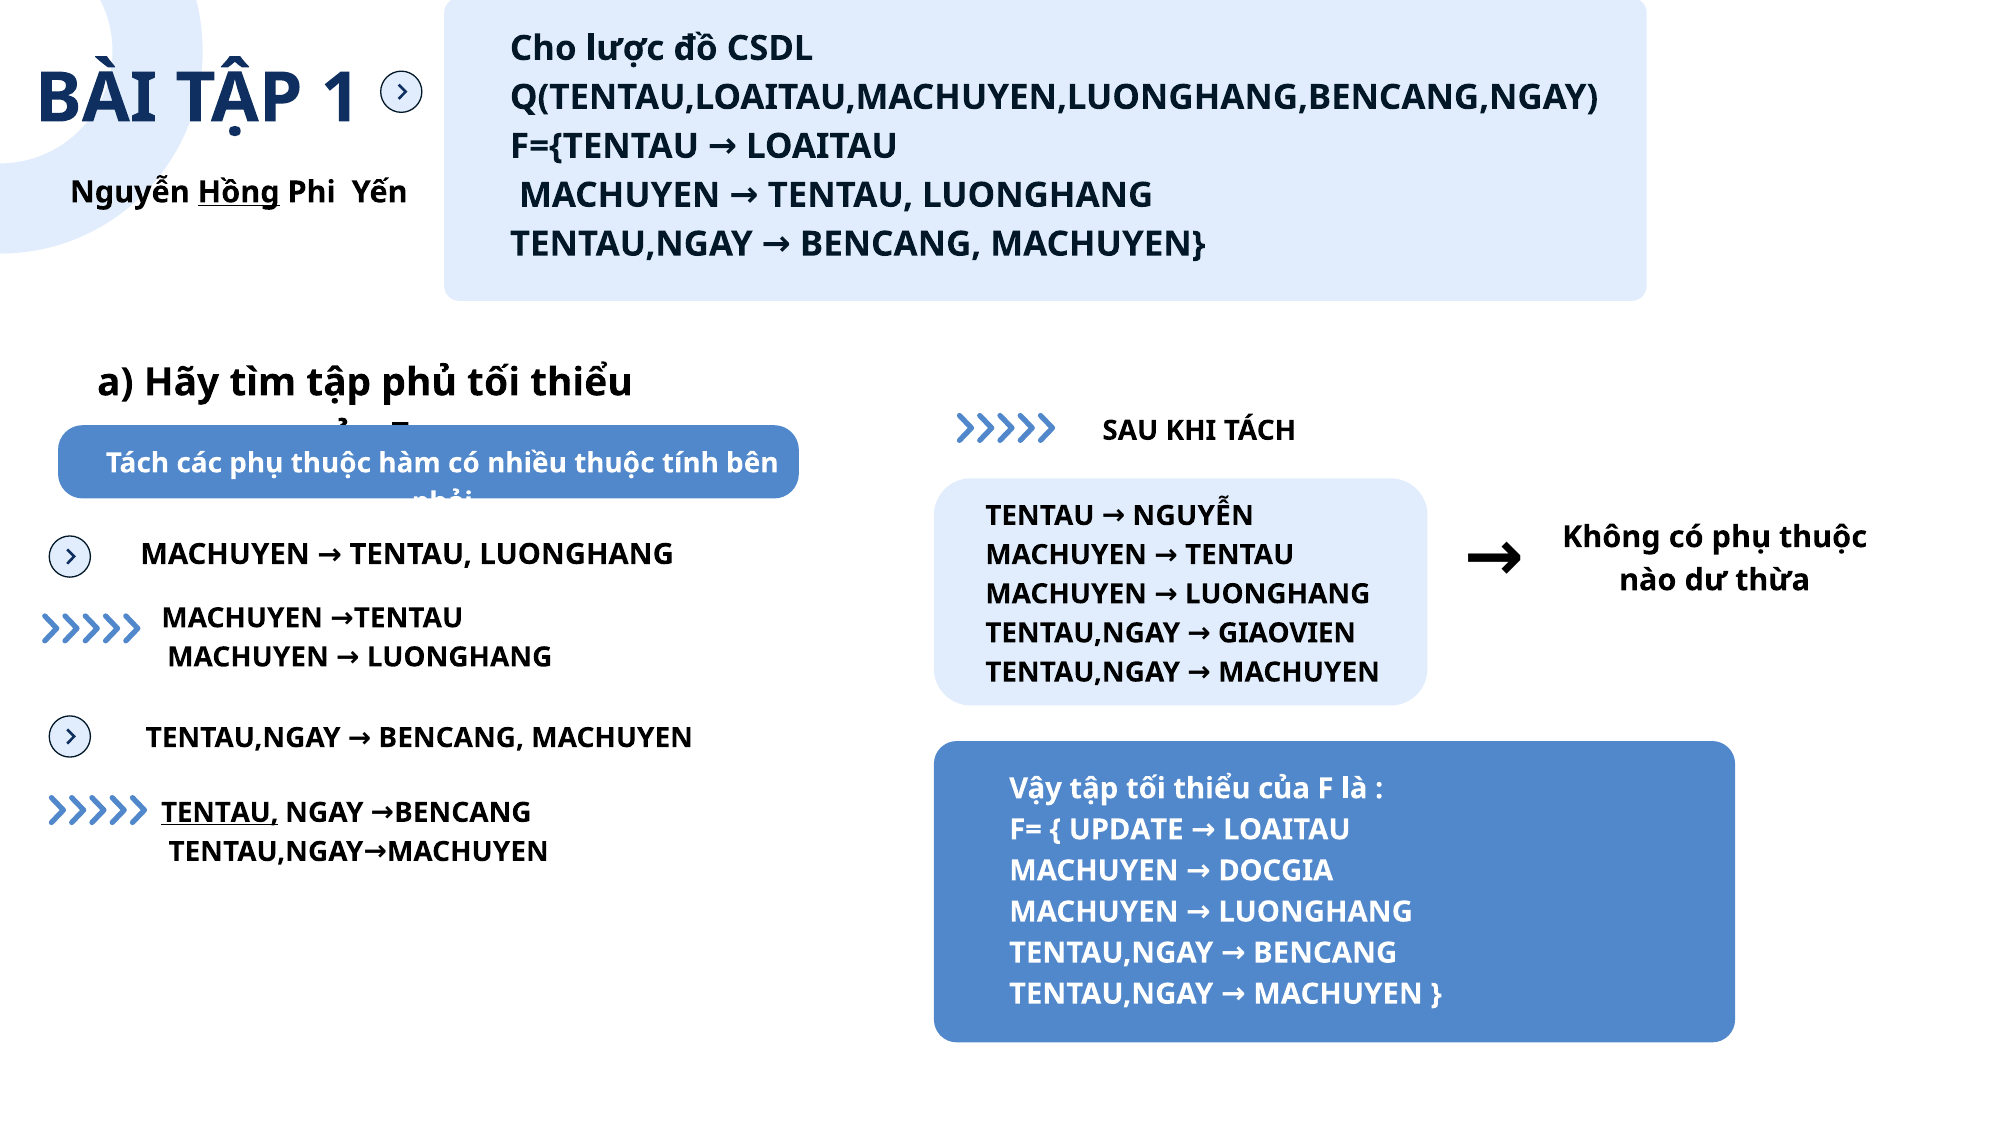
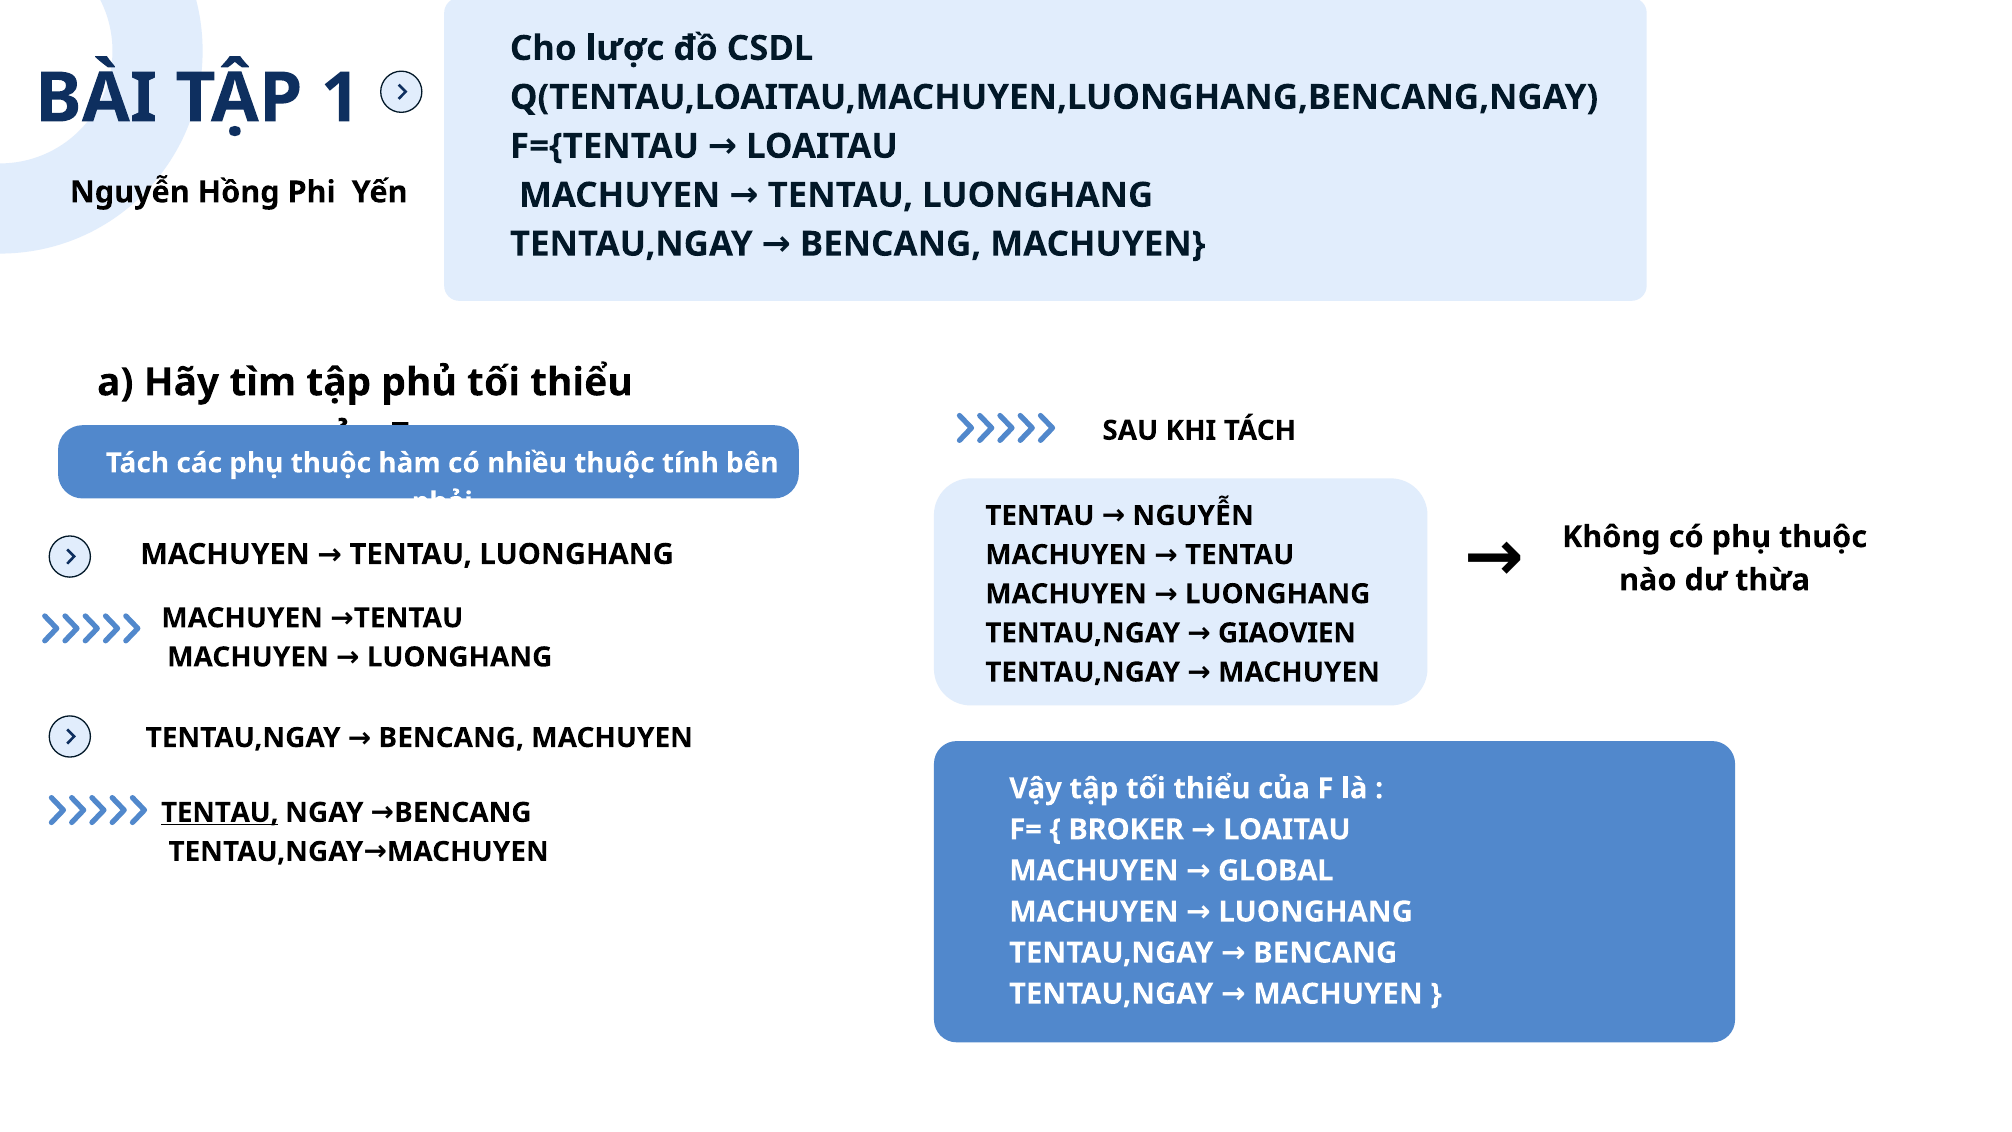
Hồng underline: present -> none (239, 192)
UPDATE: UPDATE -> BROKER (1126, 829)
DOCGIA: DOCGIA -> GLOBAL (1276, 871)
